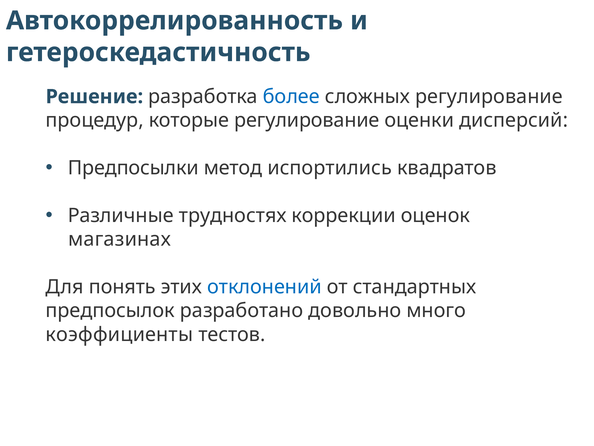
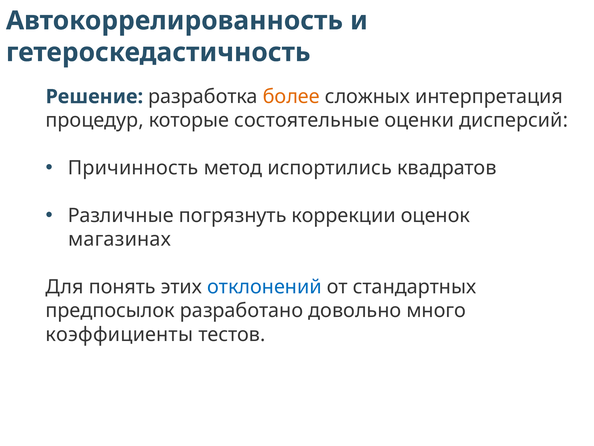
более colour: blue -> orange (291, 97)
сложных регулирование: регулирование -> интерпретация (489, 97)
которые регулирование: регулирование -> состоятельные (307, 120)
Предпосылки: Предпосылки -> Причинность (133, 168)
трудностях: трудностях -> погрязнуть (233, 215)
